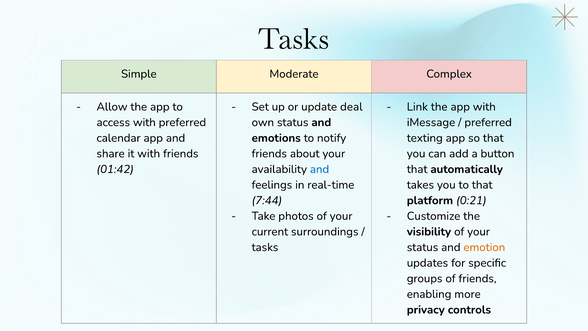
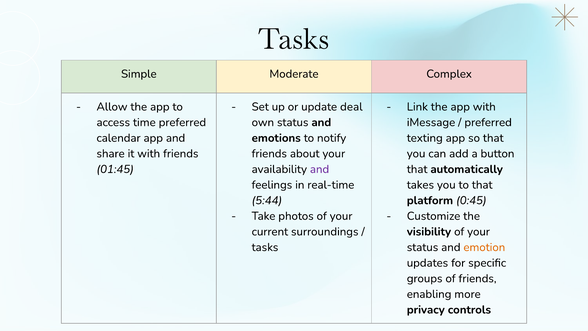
access with: with -> time (144, 122)
01:42: 01:42 -> 01:45 (115, 169)
and colour: blue -> purple (320, 169)
7:44: 7:44 -> 5:44 (267, 200)
0:21: 0:21 -> 0:45 (471, 200)
